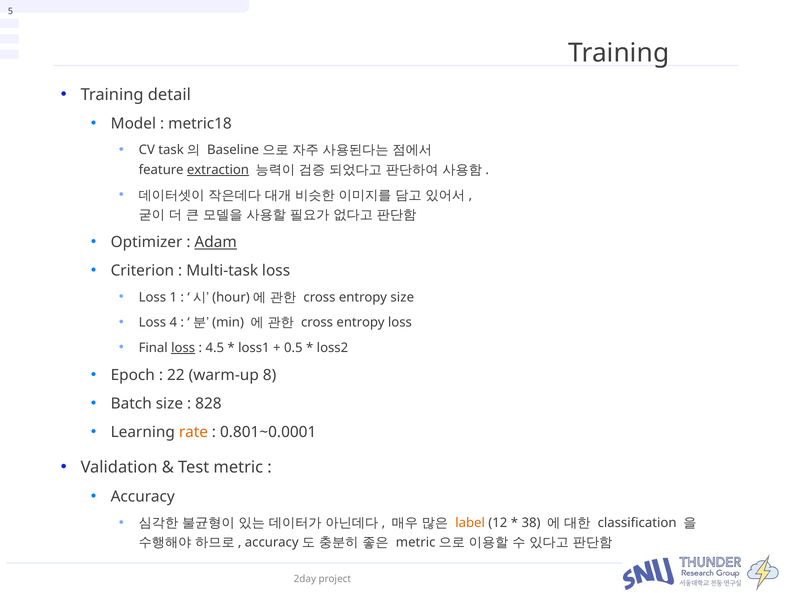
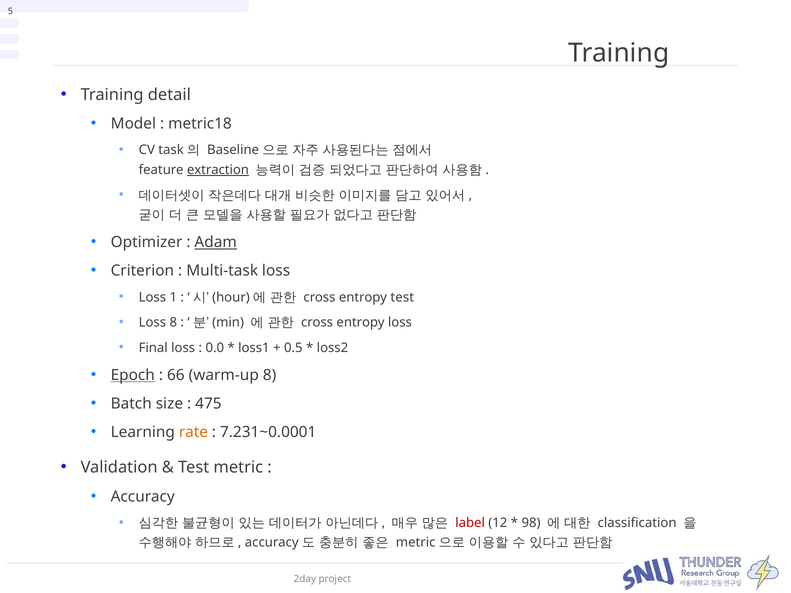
entropy size: size -> test (402, 297)
Loss 4: 4 -> 8 (173, 323)
loss underline: present -> none (183, 348)
4.5: 4.5 -> 0.0 (215, 348)
Epoch underline: none -> present (133, 375)
22: 22 -> 66 (176, 375)
828: 828 -> 475 (208, 404)
0.801~0.0001: 0.801~0.0001 -> 7.231~0.0001 (268, 432)
label colour: orange -> red (470, 523)
38: 38 -> 98 (531, 523)
